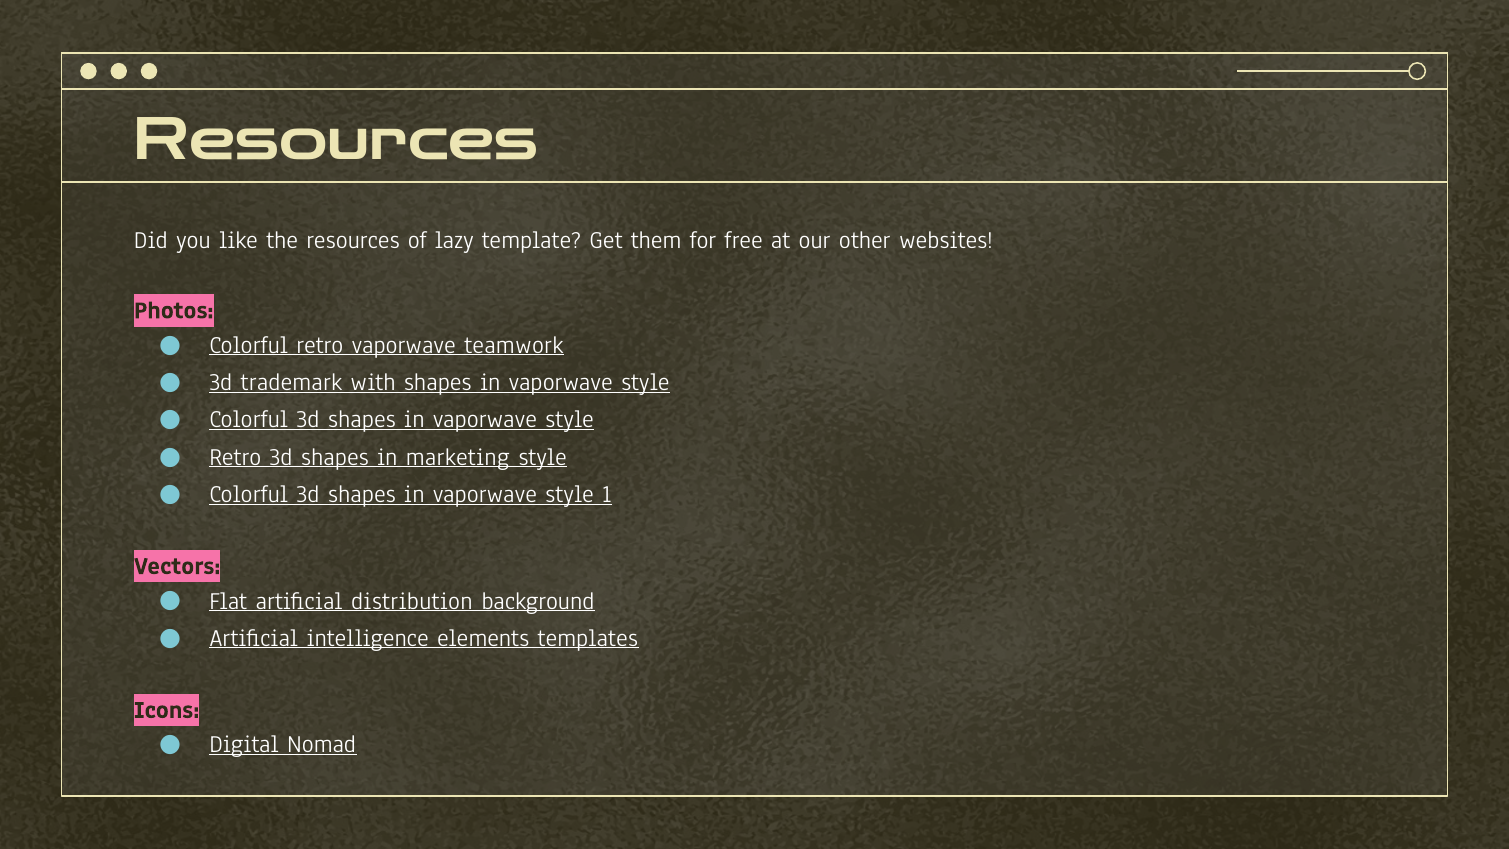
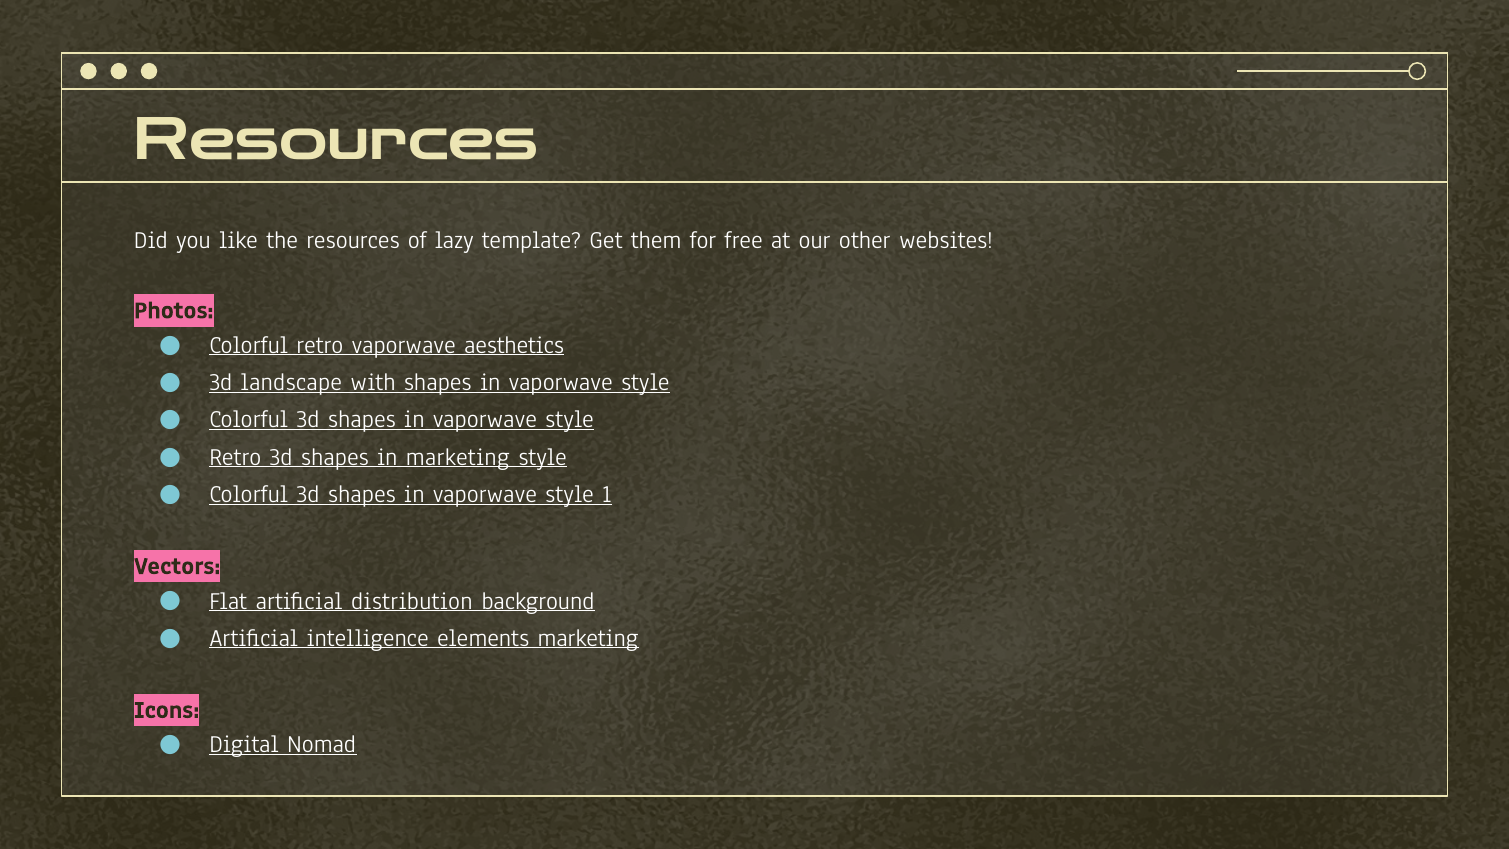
teamwork: teamwork -> aesthetics (514, 345)
trademark: trademark -> landscape (291, 382)
elements templates: templates -> marketing (588, 638)
